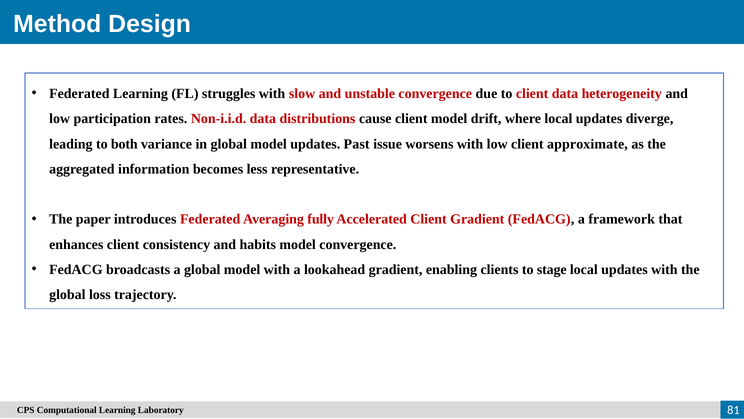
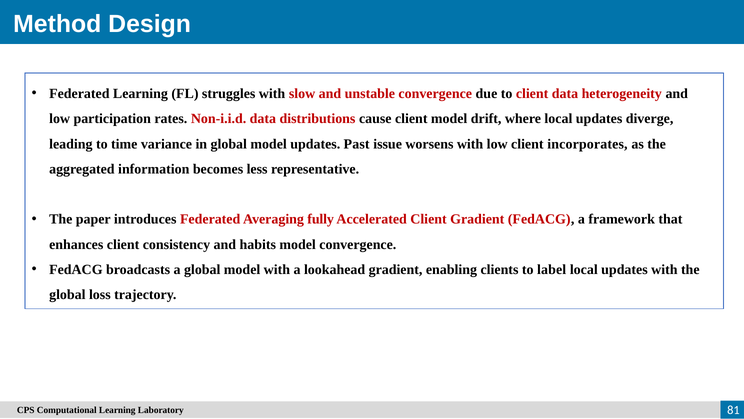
both: both -> time (124, 144)
approximate: approximate -> incorporates (587, 144)
stage: stage -> label (552, 269)
